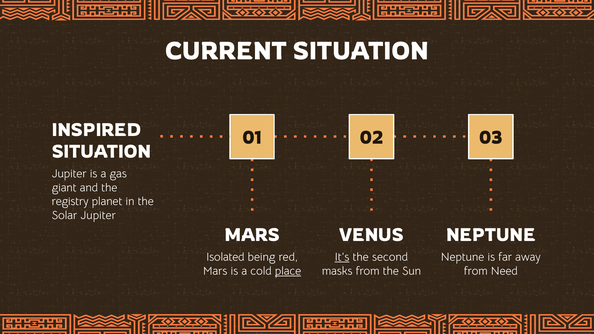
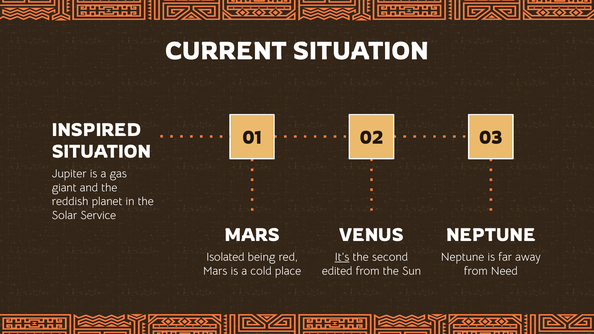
registry: registry -> reddish (70, 202)
Solar Jupiter: Jupiter -> Service (98, 215)
place underline: present -> none (288, 271)
masks: masks -> edited (337, 271)
